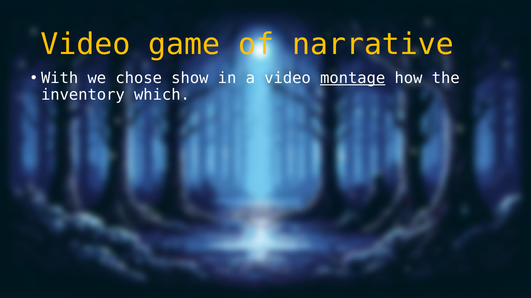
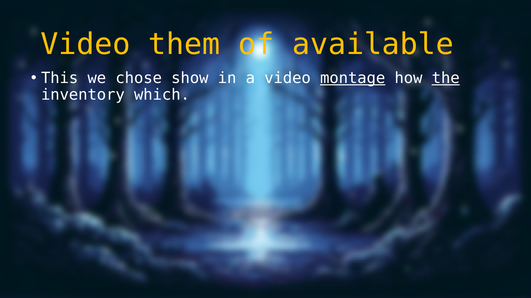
game: game -> them (184, 45)
narrative: narrative -> available (373, 45)
With: With -> This (60, 78)
the underline: none -> present (446, 78)
